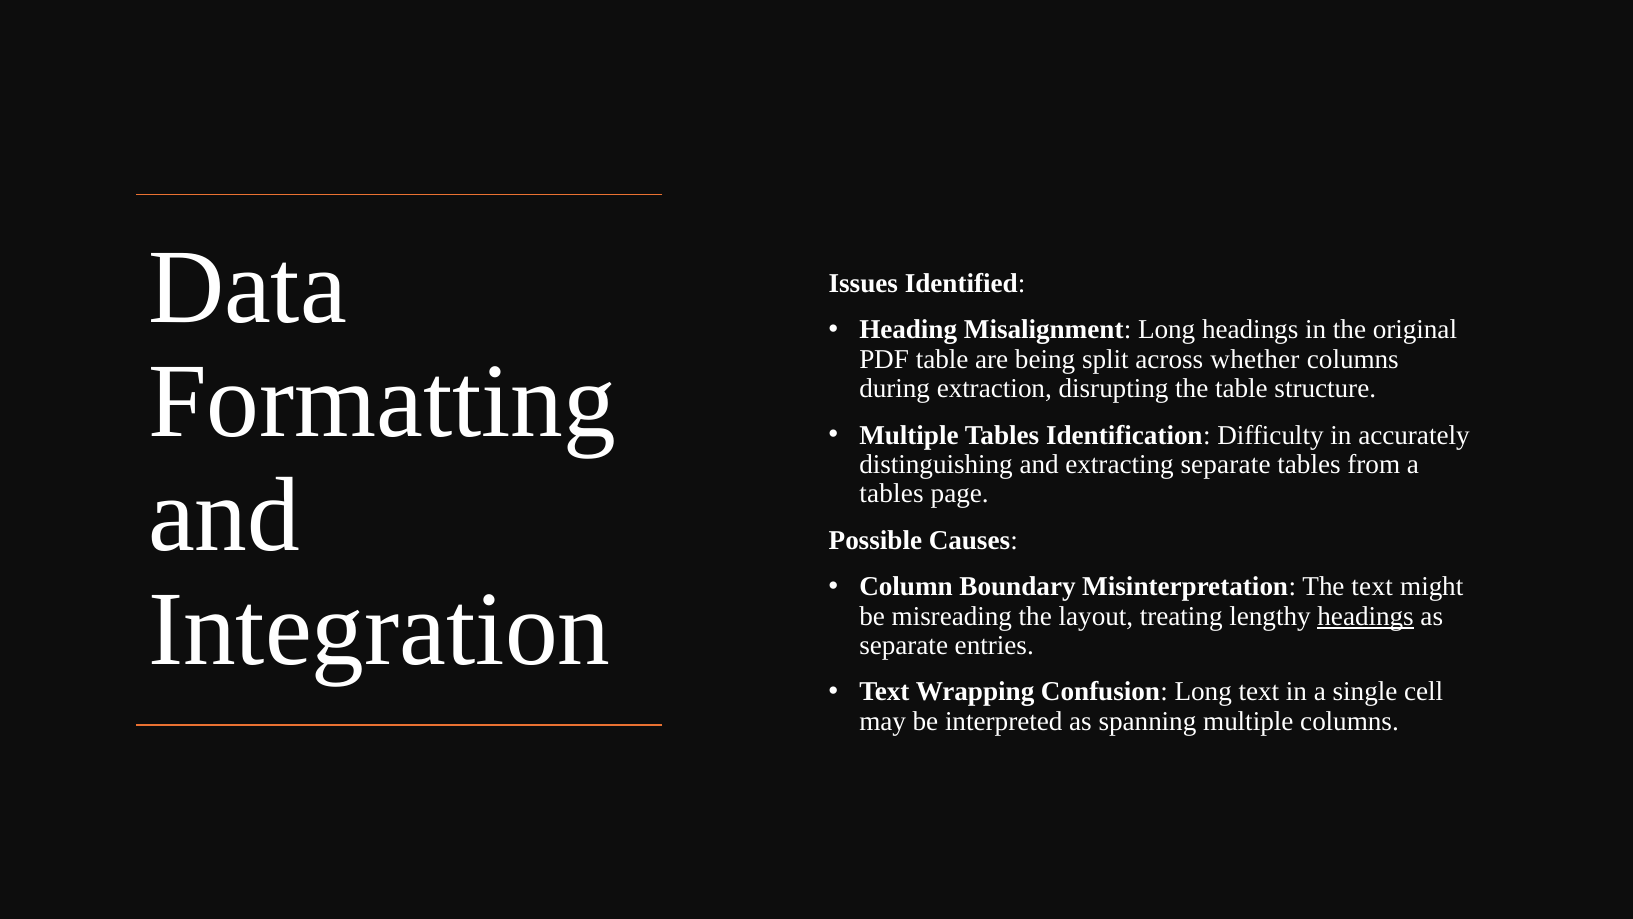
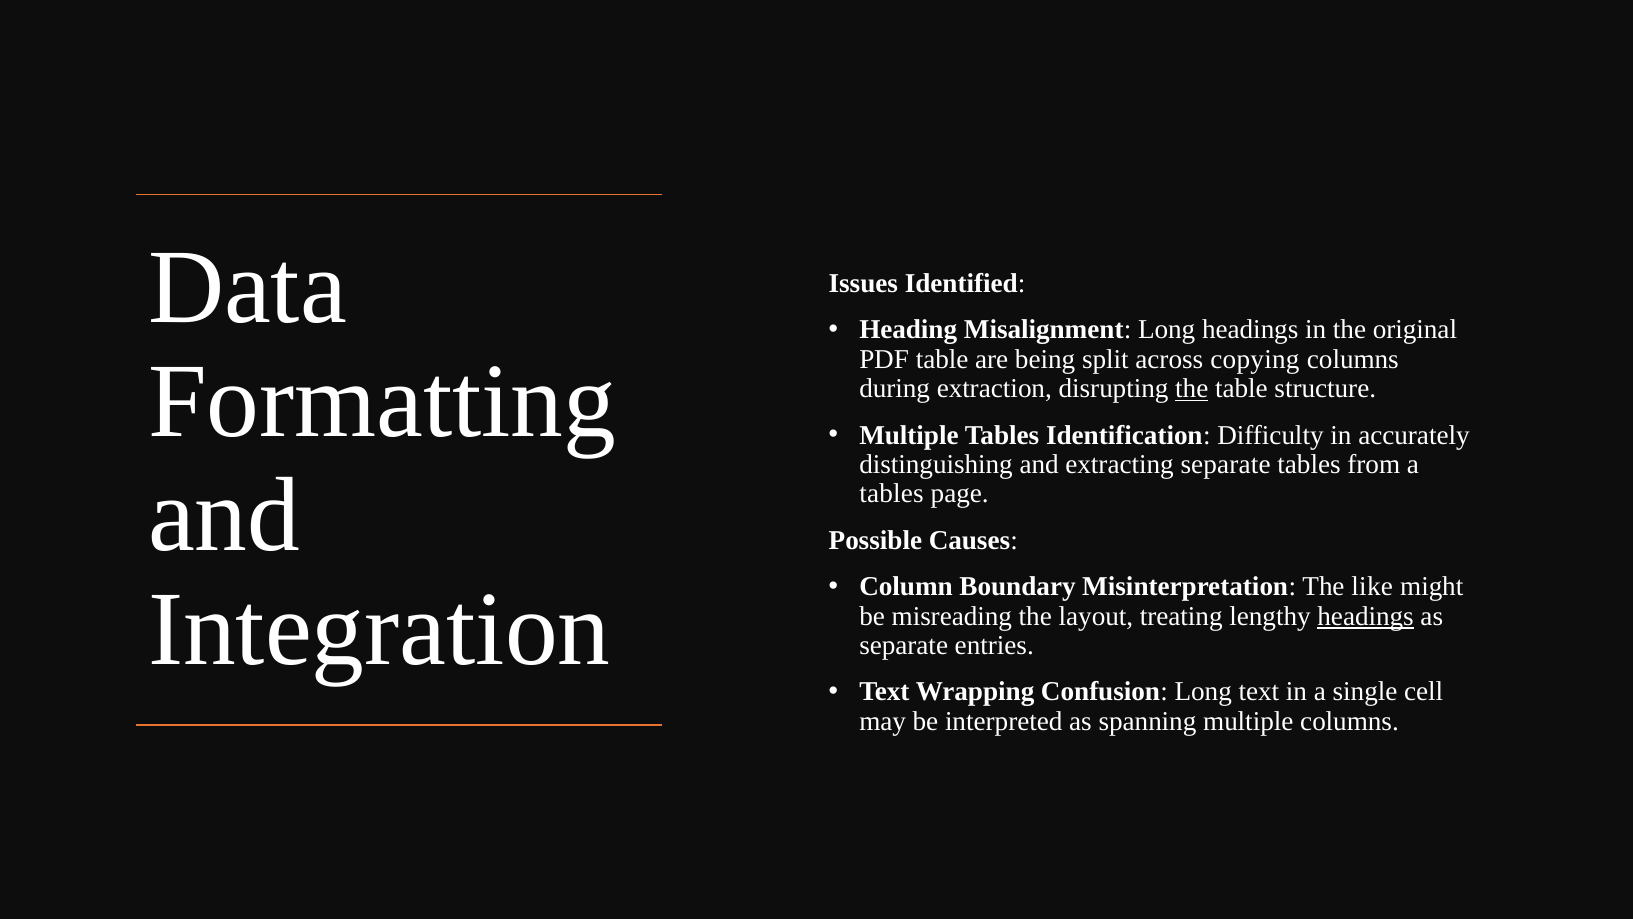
whether: whether -> copying (1255, 359)
the underline: none -> present (1192, 388)
The text: text -> like (1372, 586)
